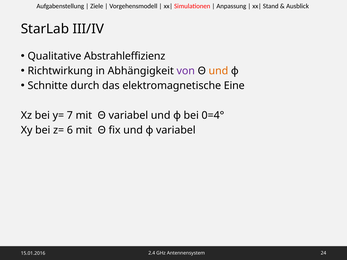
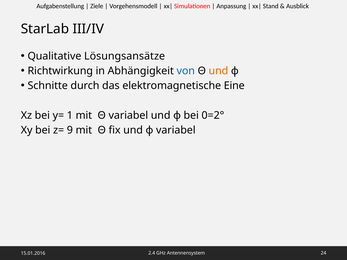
Abstrahleffizienz: Abstrahleffizienz -> Lösungsansätze (125, 56)
von colour: purple -> blue (186, 71)
7: 7 -> 1 (70, 116)
0=4°: 0=4° -> 0=2° (213, 116)
6: 6 -> 9 (70, 130)
